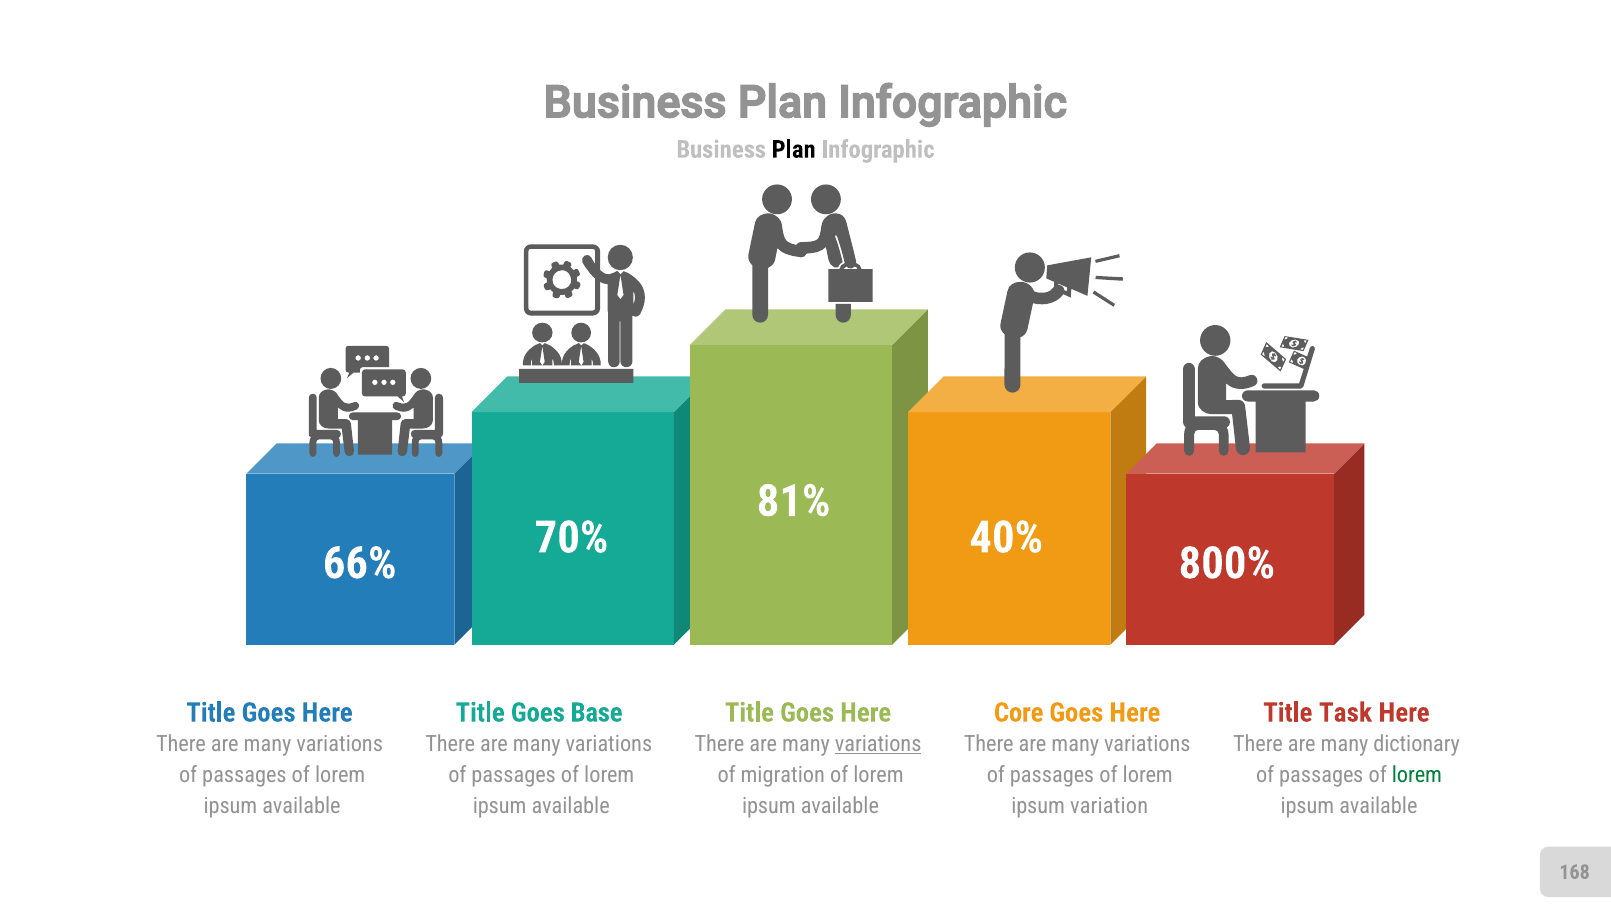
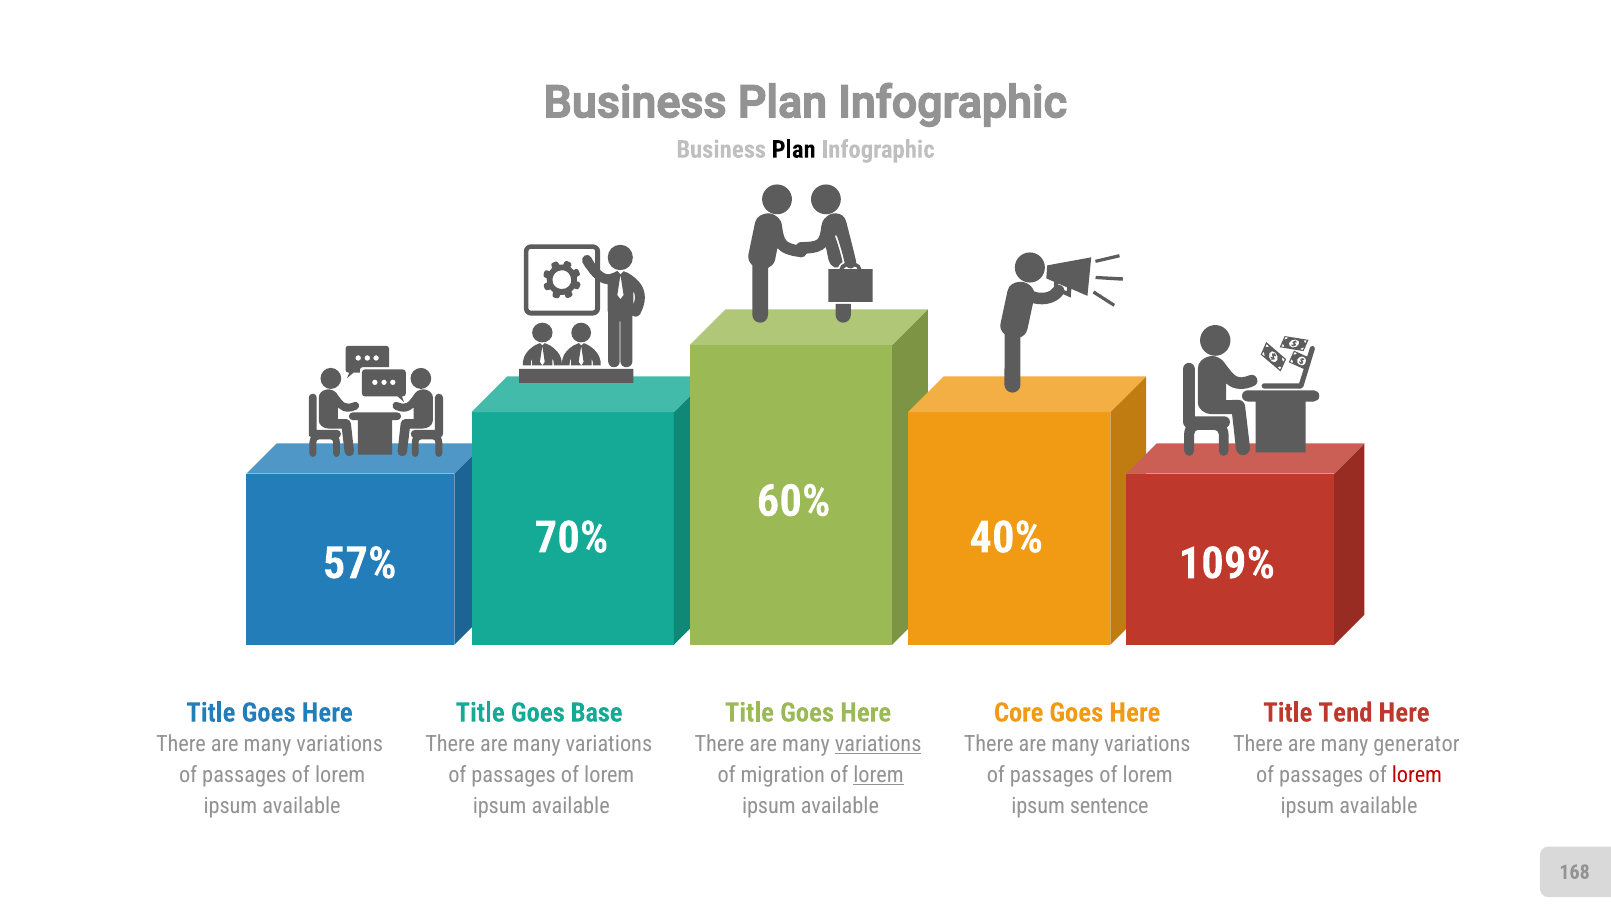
81%: 81% -> 60% (794, 501)
66%: 66% -> 57% (360, 564)
800%: 800% -> 109% (1227, 564)
Task: Task -> Tend (1346, 713)
dictionary: dictionary -> generator (1417, 744)
lorem underline: none -> present (879, 775)
lorem colour: green -> red (1417, 775)
variation: variation -> sentence (1109, 807)
